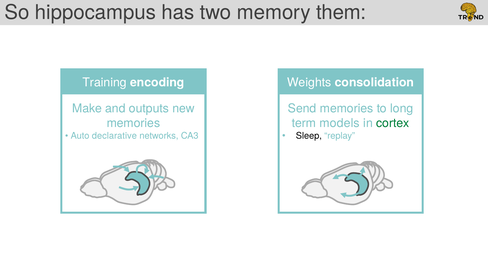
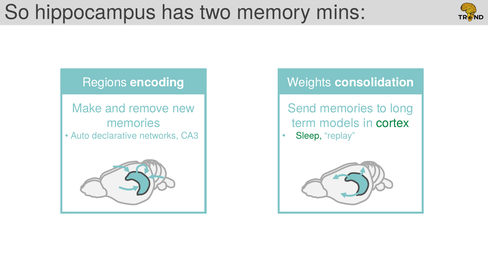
them: them -> mins (341, 12)
Training: Training -> Regions (105, 82)
outputs: outputs -> remove (149, 108)
Sleep colour: black -> green (309, 136)
